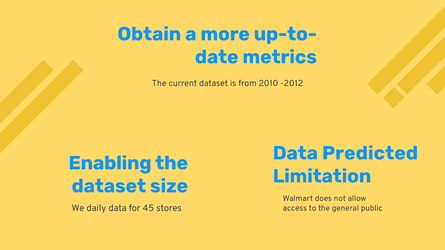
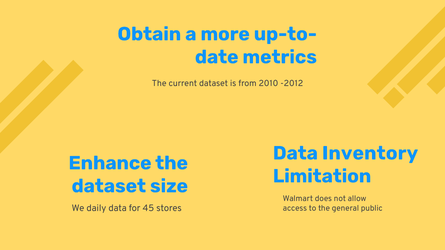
Predicted: Predicted -> Inventory (370, 153)
Enabling: Enabling -> Enhance (110, 163)
